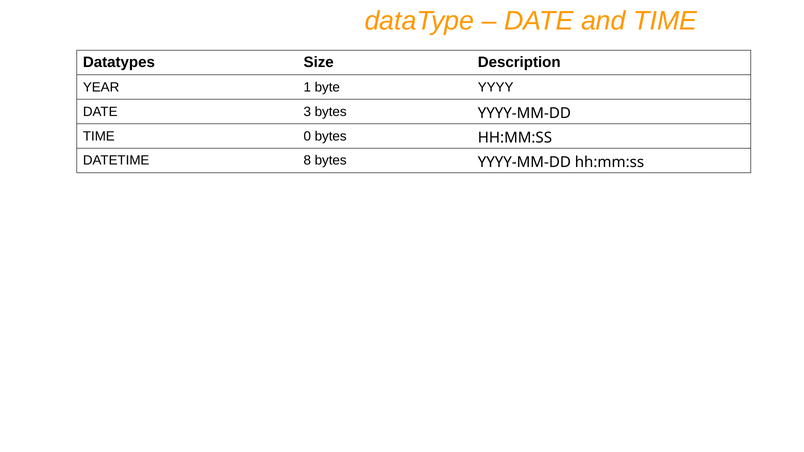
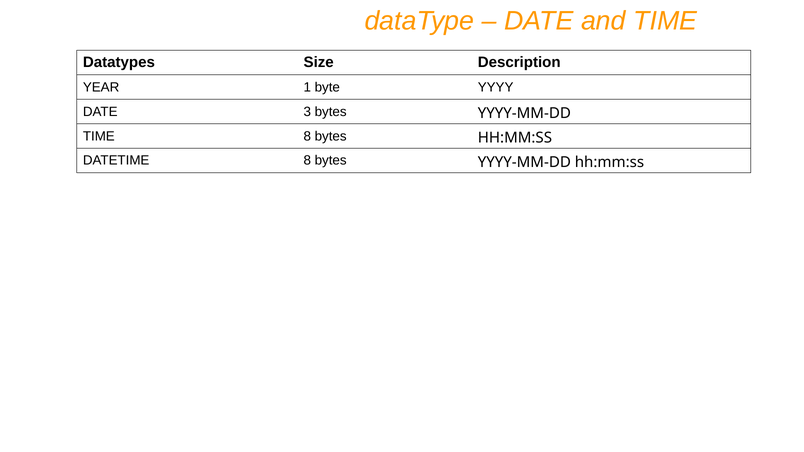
TIME 0: 0 -> 8 (307, 136)
